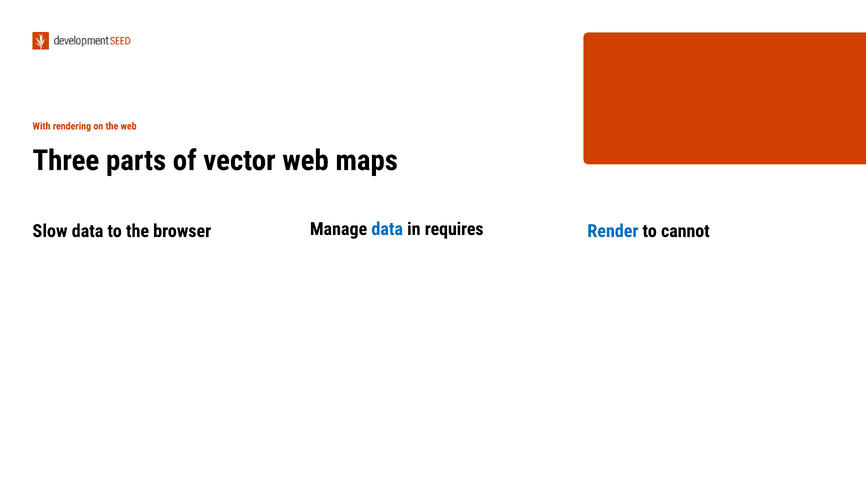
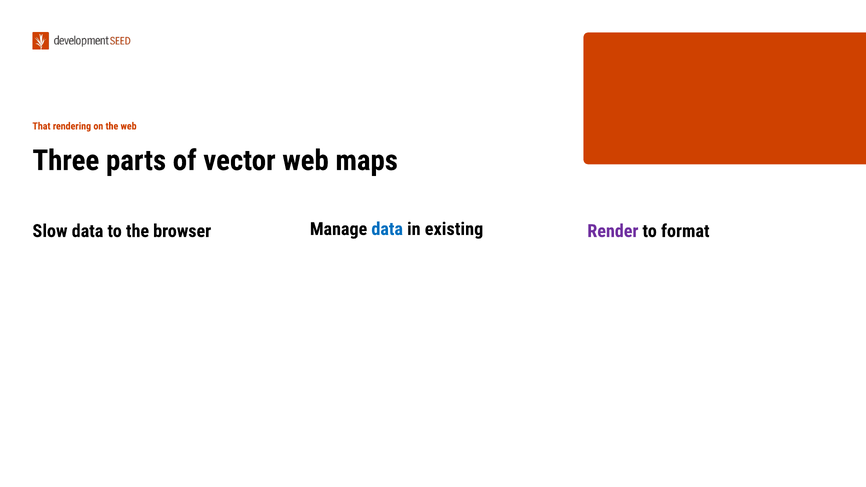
With: With -> That (41, 126)
requires: requires -> existing (454, 229)
Render colour: blue -> purple (613, 231)
cannot: cannot -> format (685, 231)
